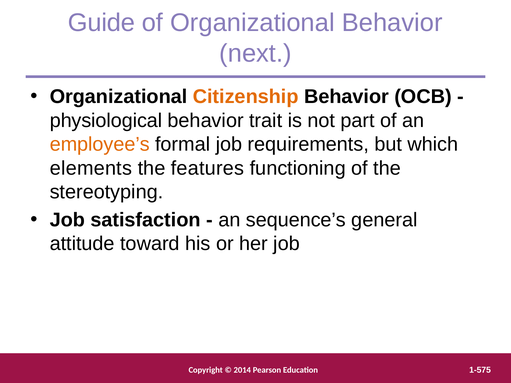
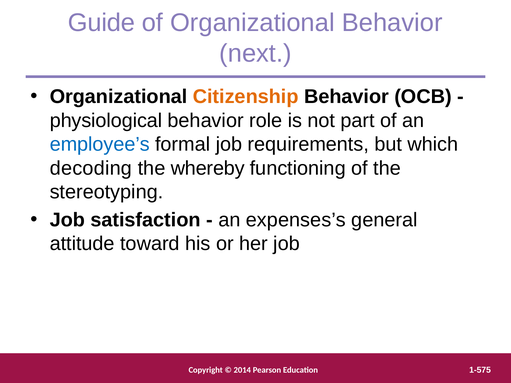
trait: trait -> role (266, 121)
employee’s colour: orange -> blue (100, 144)
elements: elements -> decoding (91, 168)
features: features -> whereby (208, 168)
sequence’s: sequence’s -> expenses’s (296, 220)
